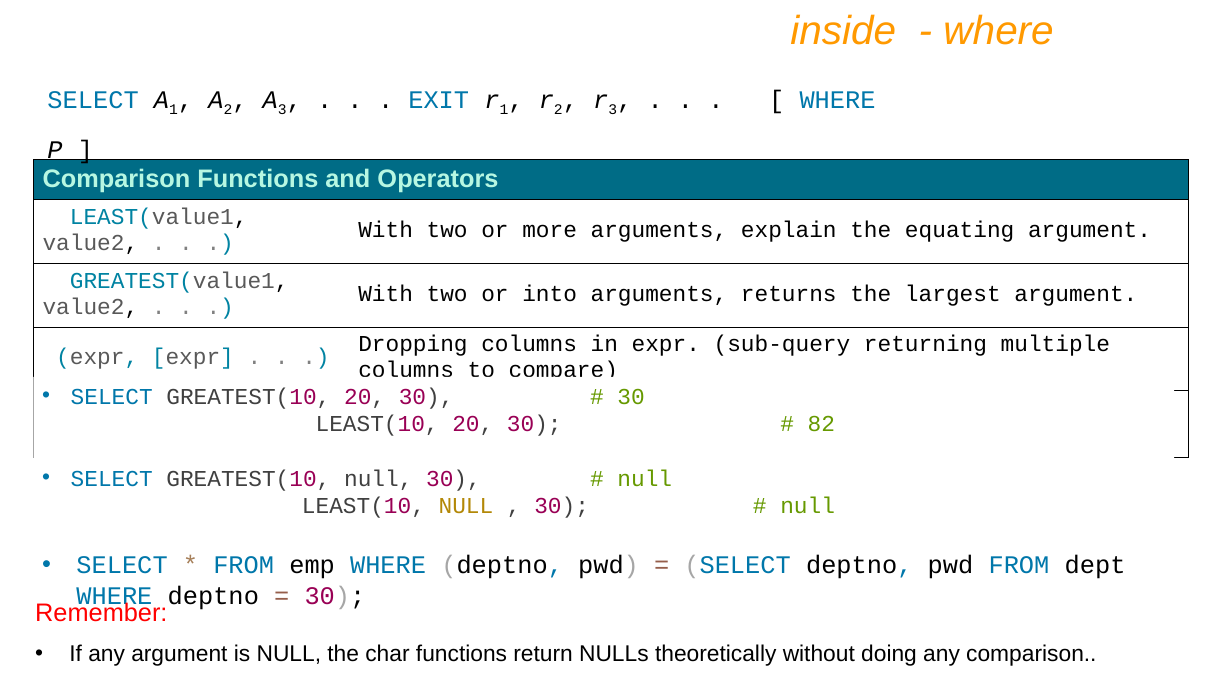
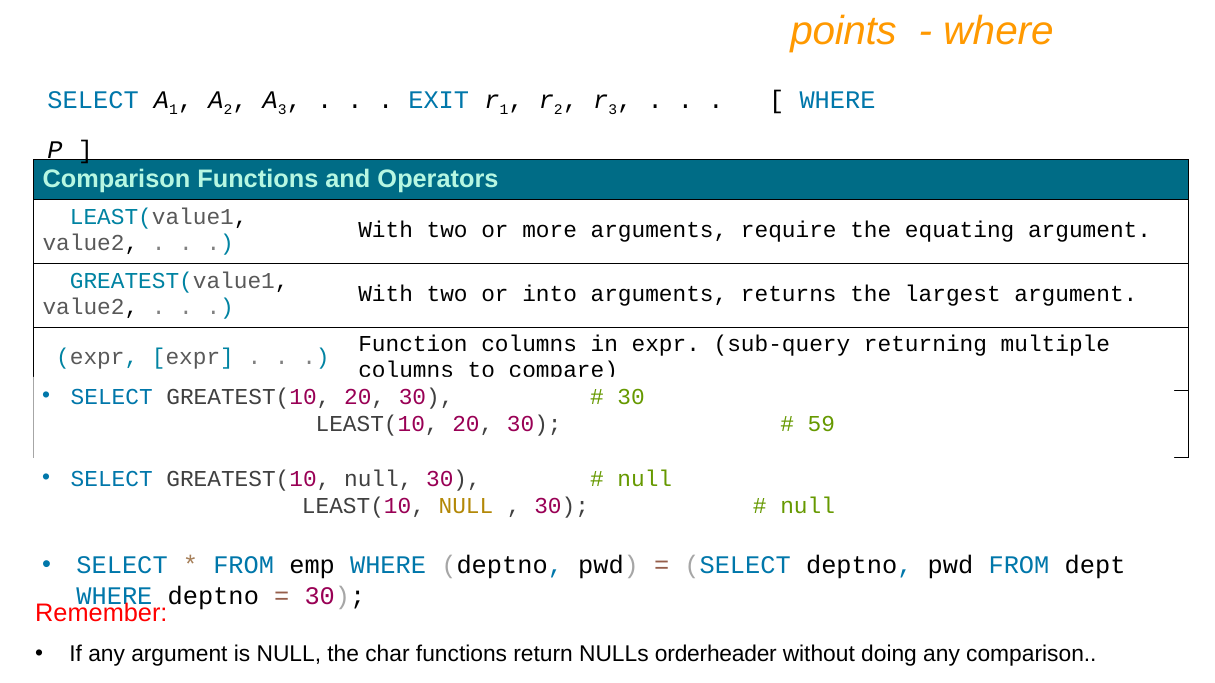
inside: inside -> points (844, 32)
explain: explain -> require (789, 230)
Dropping: Dropping -> Function (413, 345)
82: 82 -> 59 (821, 424)
theoretically: theoretically -> orderheader (716, 654)
